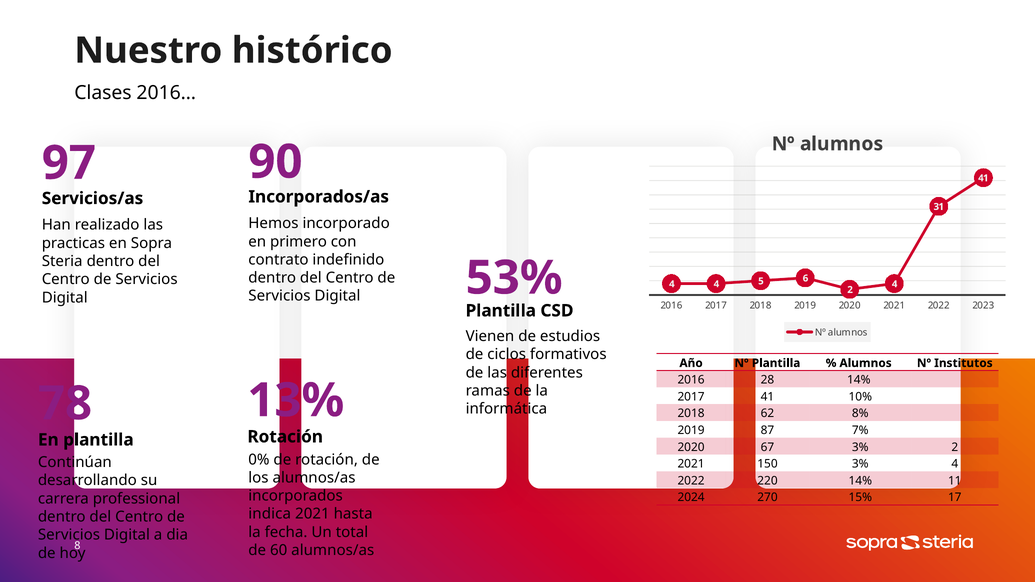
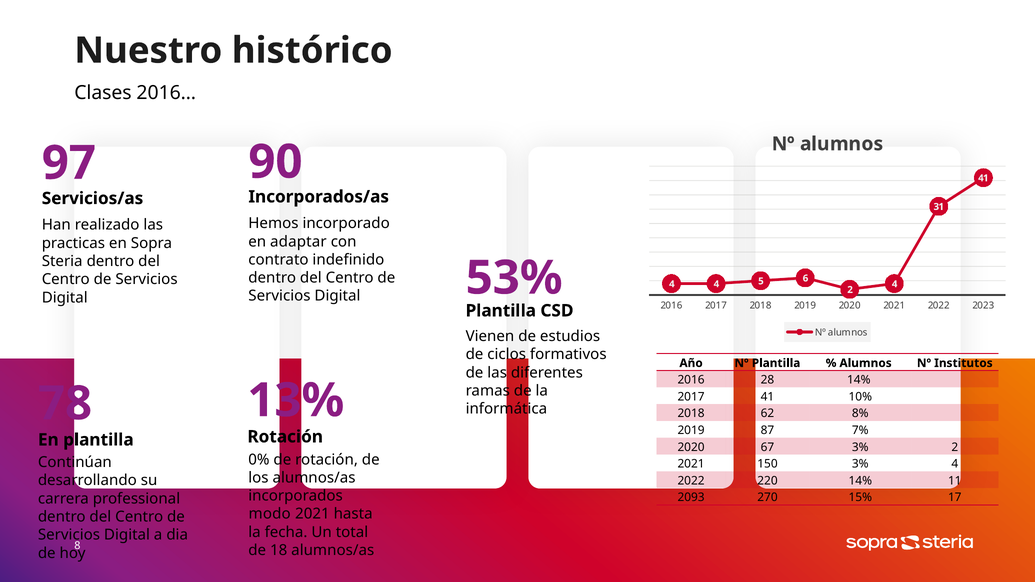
primero: primero -> adaptar (298, 242)
2024: 2024 -> 2093 (691, 498)
indica: indica -> modo (270, 514)
60: 60 -> 18 (279, 550)
